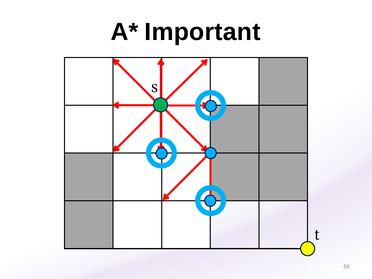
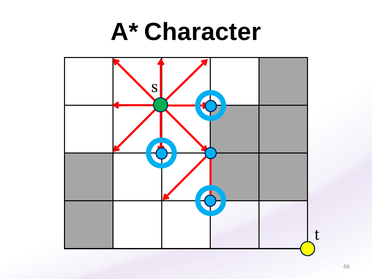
Important: Important -> Character (203, 32)
